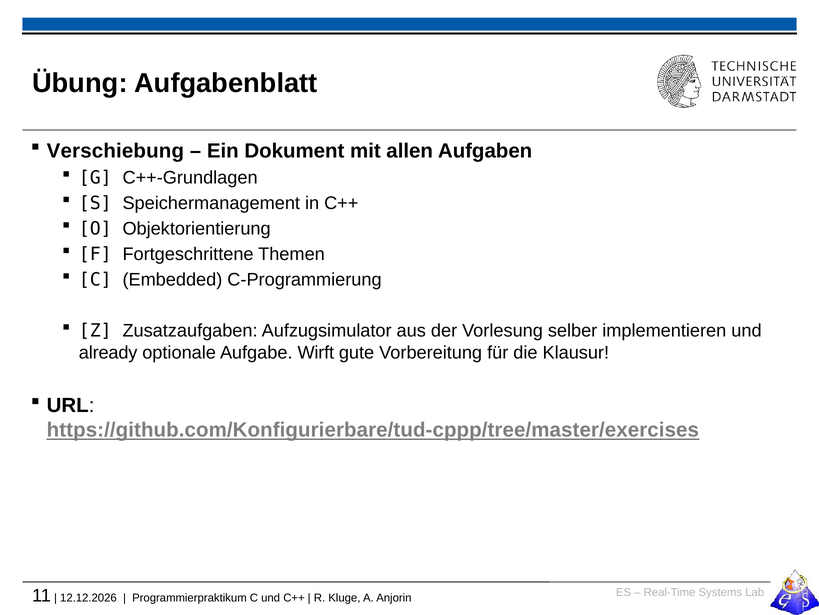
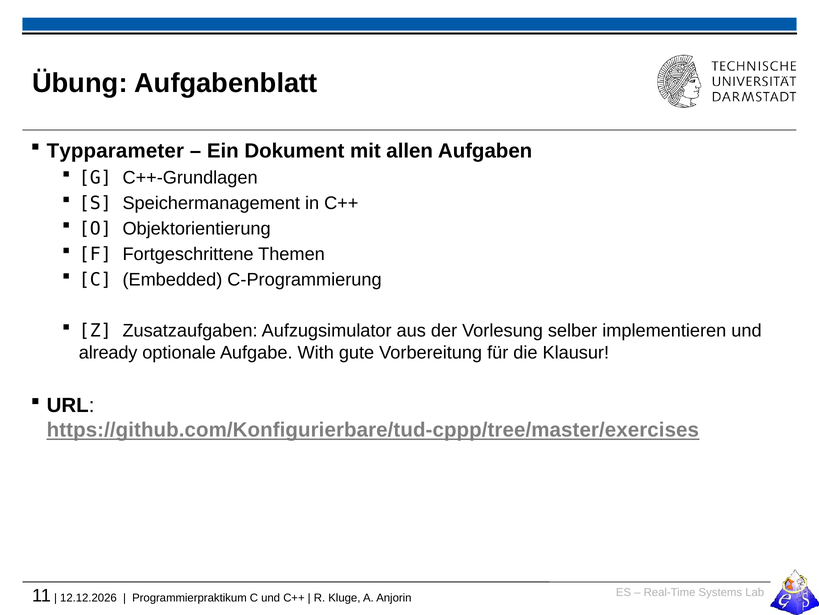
Verschiebung: Verschiebung -> Typparameter (115, 151)
Wirft: Wirft -> With (316, 352)
